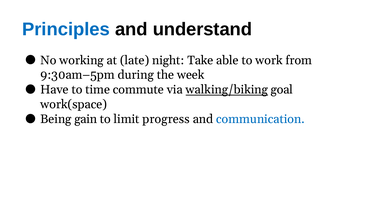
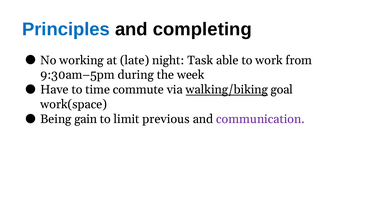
understand: understand -> completing (202, 29)
Take: Take -> Task (200, 60)
progress: progress -> previous (166, 119)
communication colour: blue -> purple (260, 119)
